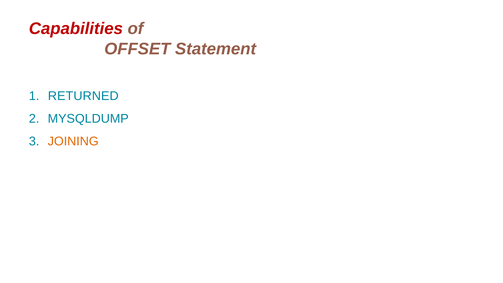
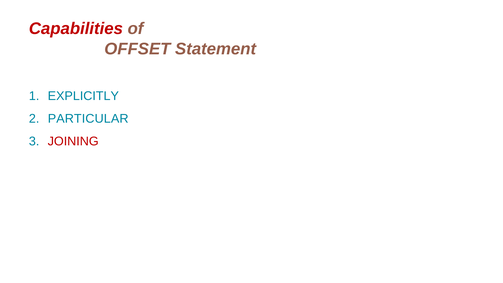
RETURNED: RETURNED -> EXPLICITLY (83, 96)
MYSQLDUMP: MYSQLDUMP -> PARTICULAR (88, 119)
JOINING colour: orange -> red (73, 141)
